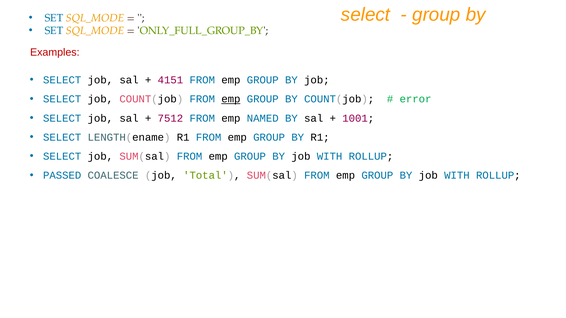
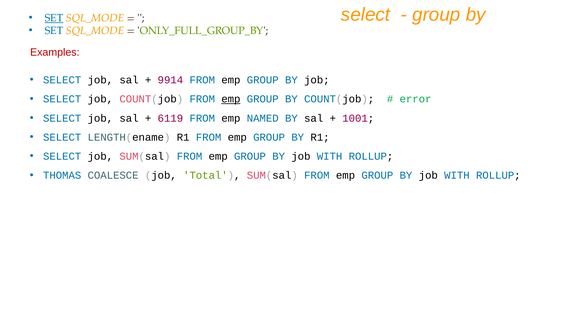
SET underline: none -> present (54, 18)
4151: 4151 -> 9914 (170, 80)
7512: 7512 -> 6119 (170, 118)
PASSED: PASSED -> THOMAS (62, 176)
